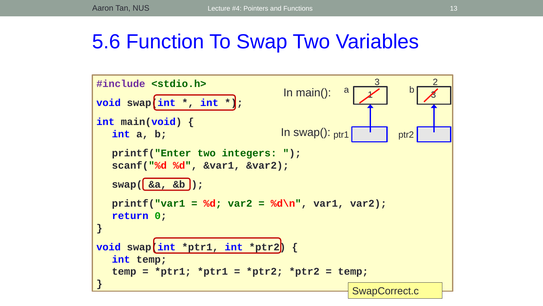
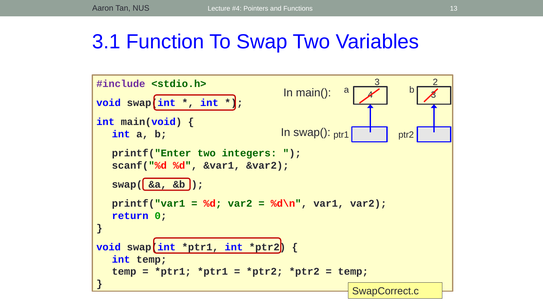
5.6: 5.6 -> 3.1 (106, 42)
1: 1 -> 4 (370, 95)
